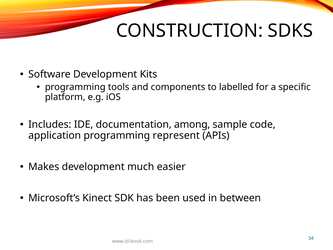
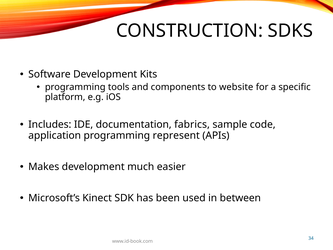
labelled: labelled -> website (236, 87)
among: among -> fabrics (192, 125)
